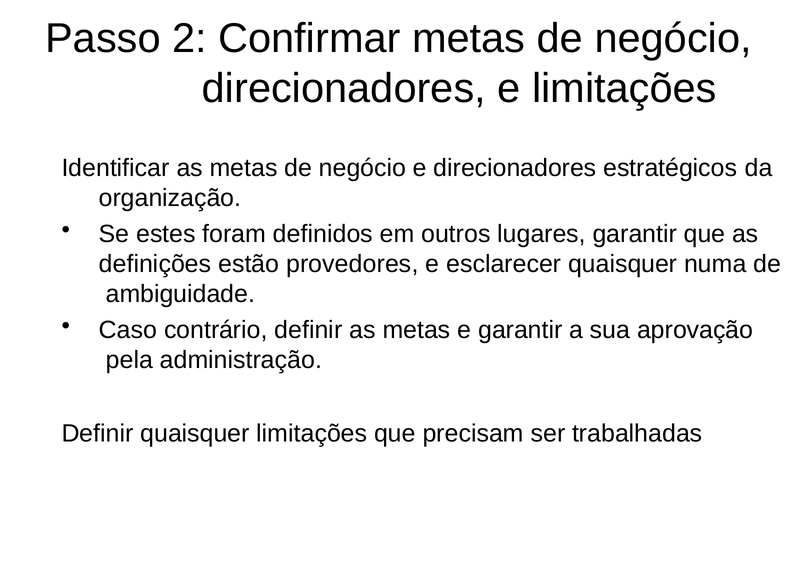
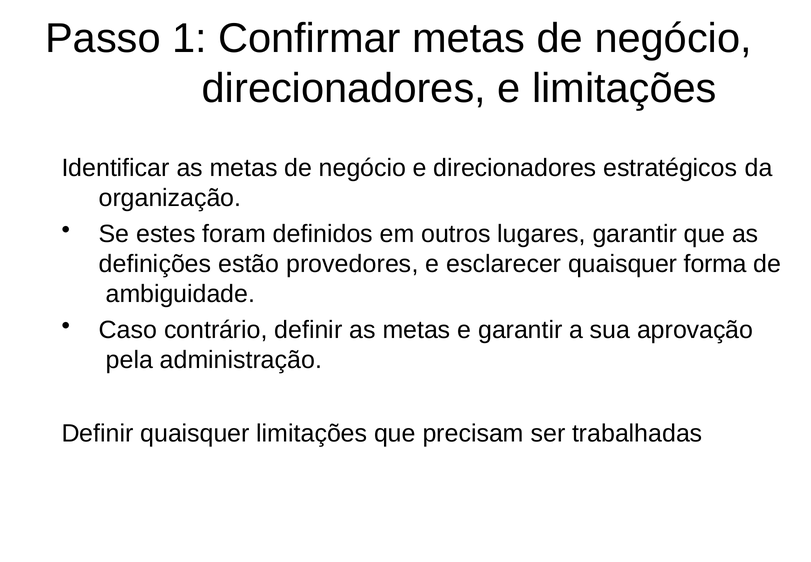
2: 2 -> 1 (189, 39)
numa: numa -> forma (715, 264)
